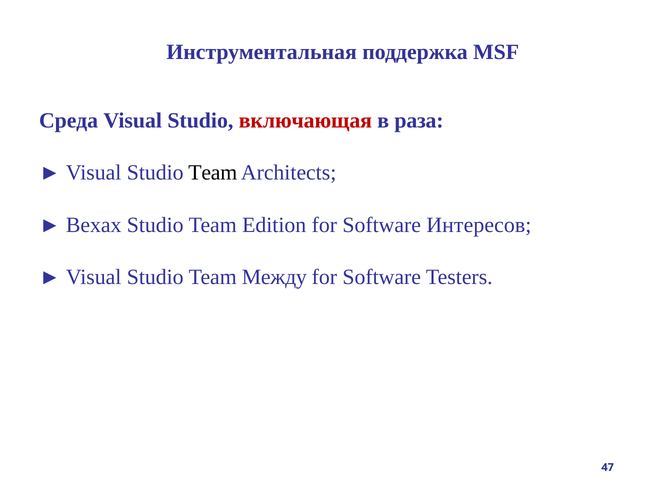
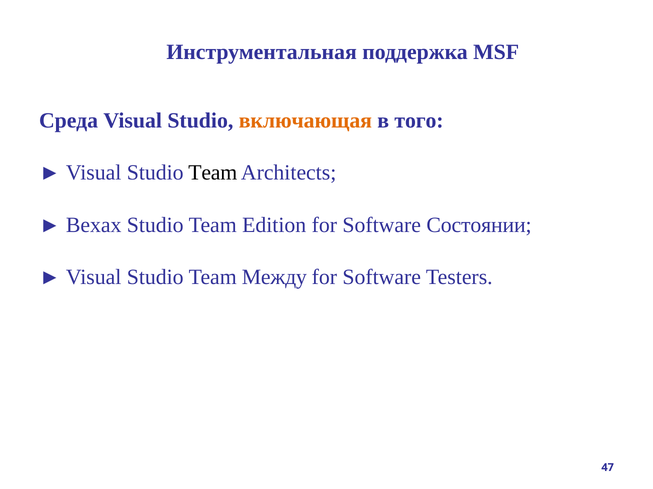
включающая colour: red -> orange (305, 121)
раза: раза -> того (419, 121)
Интересов: Интересов -> Состоянии (479, 225)
